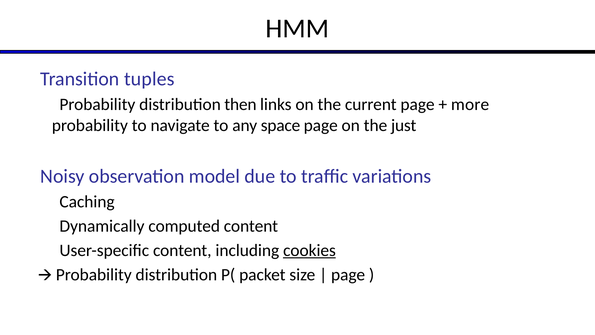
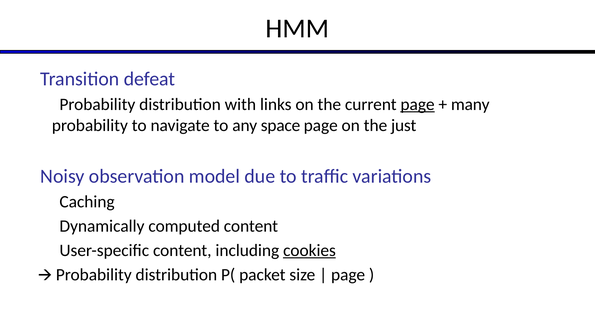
tuples: tuples -> defeat (150, 79)
then: then -> with (240, 104)
page underline: none -> present (418, 104)
more: more -> many (470, 104)
